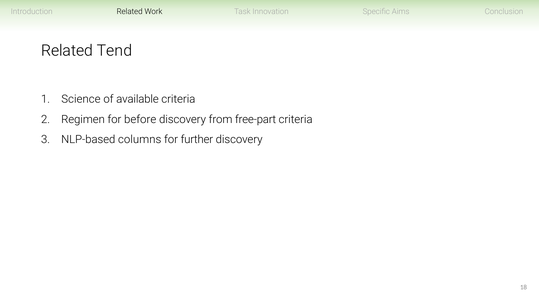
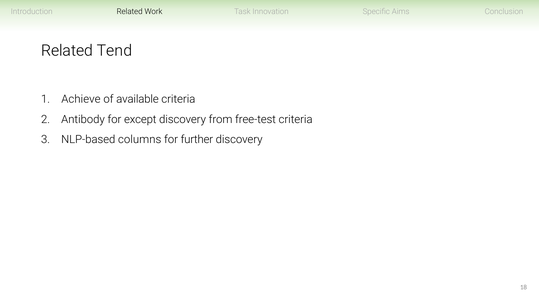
Science: Science -> Achieve (81, 99)
Regimen: Regimen -> Antibody (83, 119)
before: before -> except (140, 119)
free-part: free-part -> free-test (256, 119)
